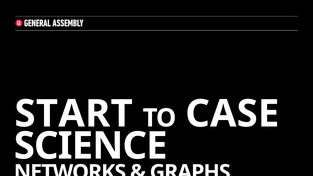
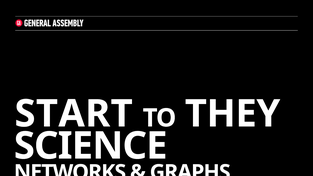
CASE: CASE -> THEY (233, 114)
